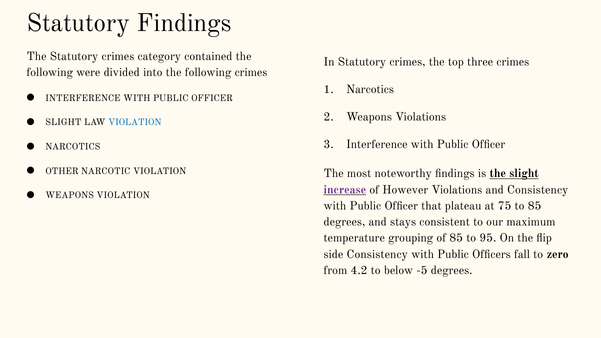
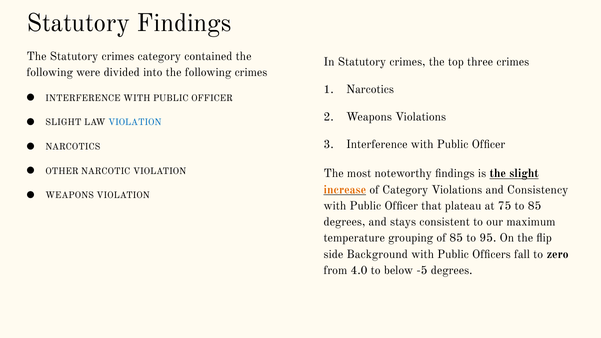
increase colour: purple -> orange (345, 190)
of However: However -> Category (405, 190)
side Consistency: Consistency -> Background (377, 254)
4.2: 4.2 -> 4.0 (359, 270)
